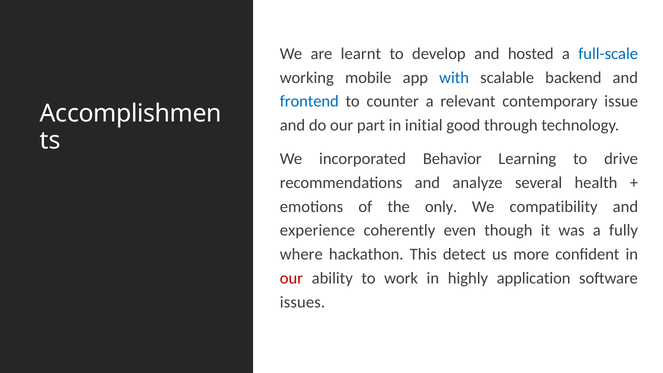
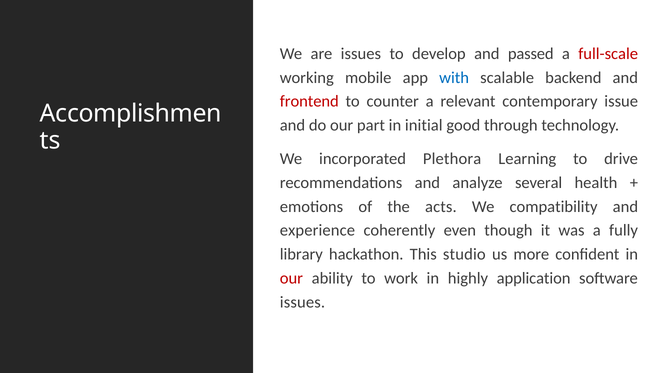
are learnt: learnt -> issues (361, 54)
hosted: hosted -> passed (531, 54)
full-scale colour: blue -> red (608, 54)
frontend colour: blue -> red (309, 101)
Behavior: Behavior -> Plethora (452, 159)
only: only -> acts (441, 207)
where: where -> library (301, 254)
detect: detect -> studio (464, 254)
